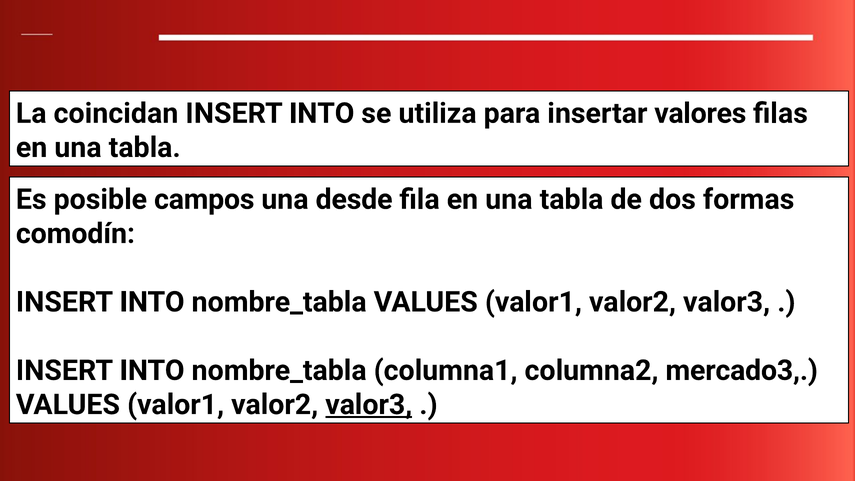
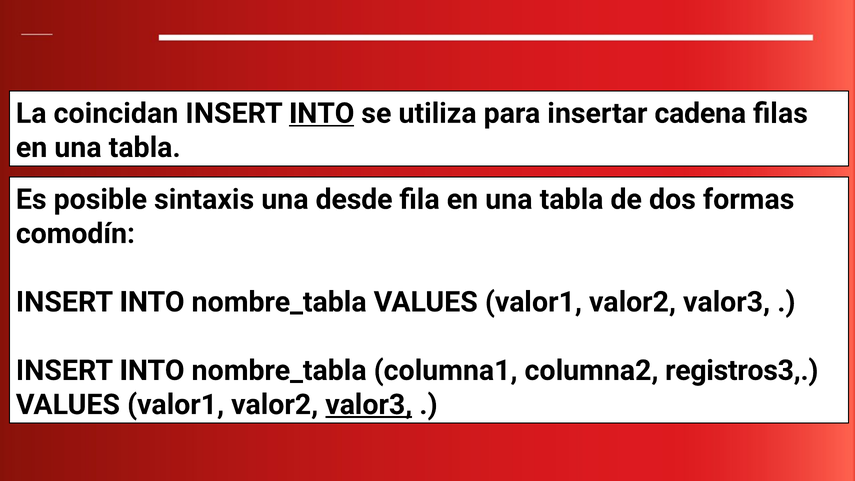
INTO underline: none -> present (322, 113)
valores: valores -> cadena (700, 113)
campos: campos -> sintaxis (204, 199)
mercado3: mercado3 -> registros3 (742, 370)
